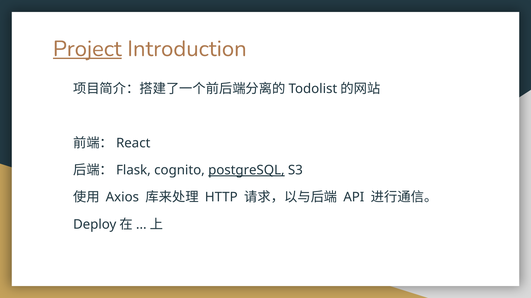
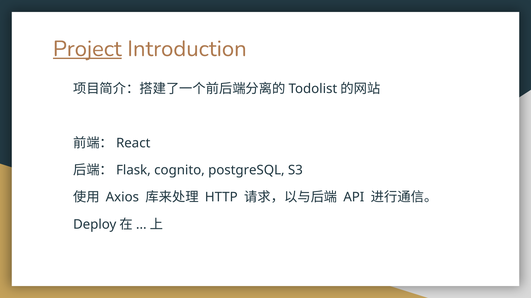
postgreSQL underline: present -> none (246, 171)
